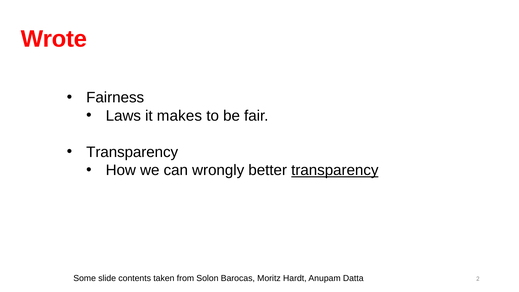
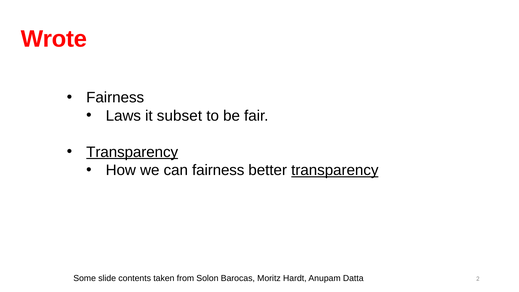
makes: makes -> subset (179, 116)
Transparency underline: none -> present (132, 152)
can wrongly: wrongly -> fairness (218, 170)
